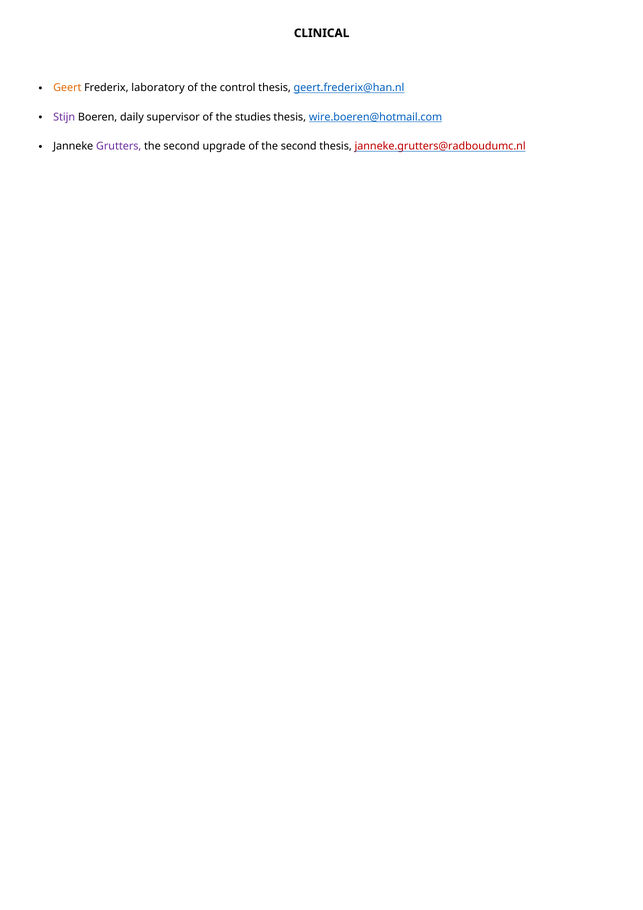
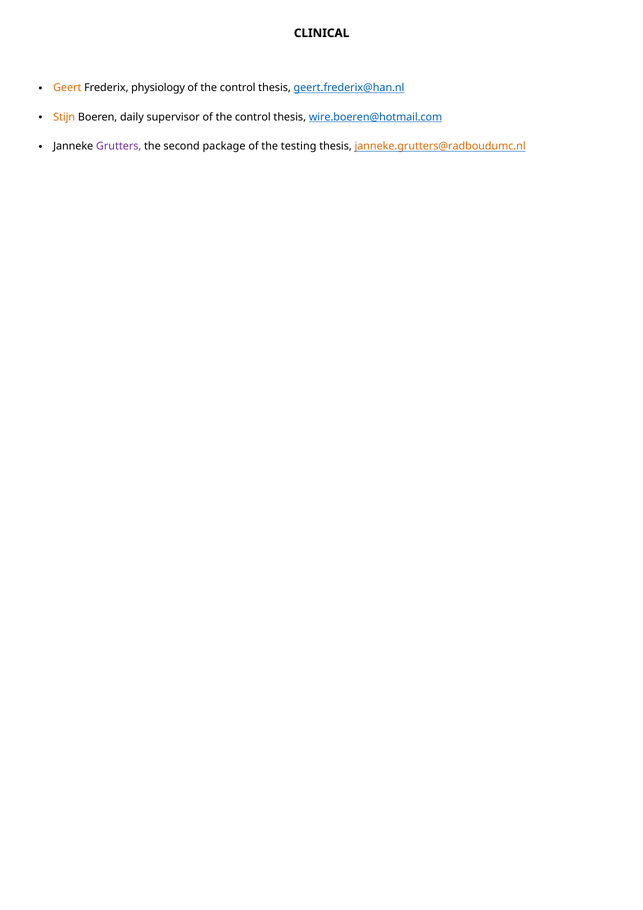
laboratory: laboratory -> physiology (158, 88)
Stijn colour: purple -> orange (64, 117)
supervisor of the studies: studies -> control (253, 117)
upgrade: upgrade -> package (224, 146)
of the second: second -> testing (299, 146)
janneke.grutters@radboudumc.nl colour: red -> orange (440, 146)
